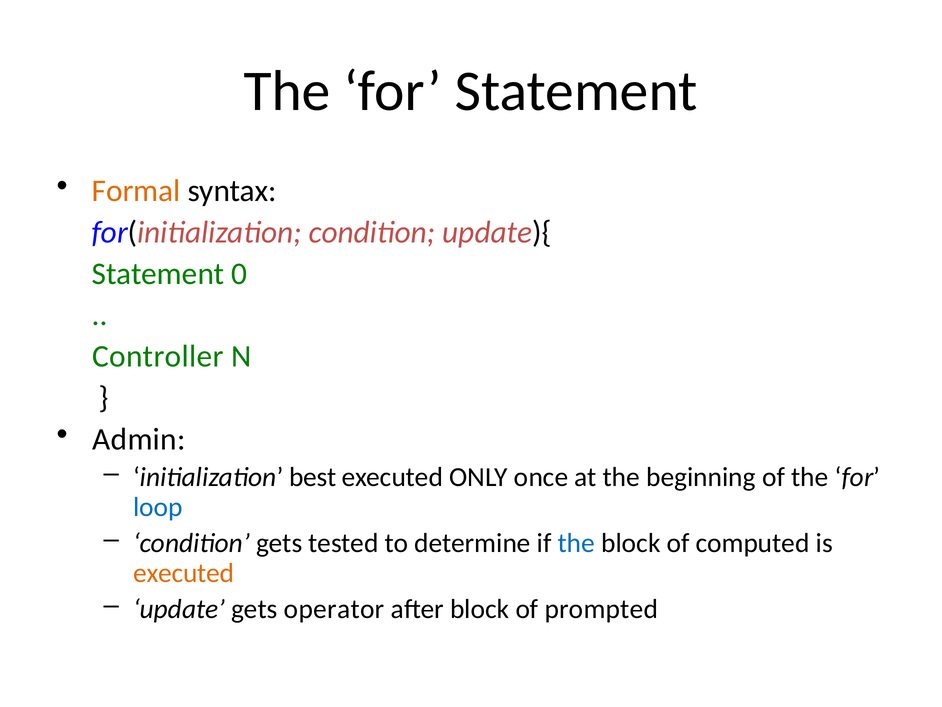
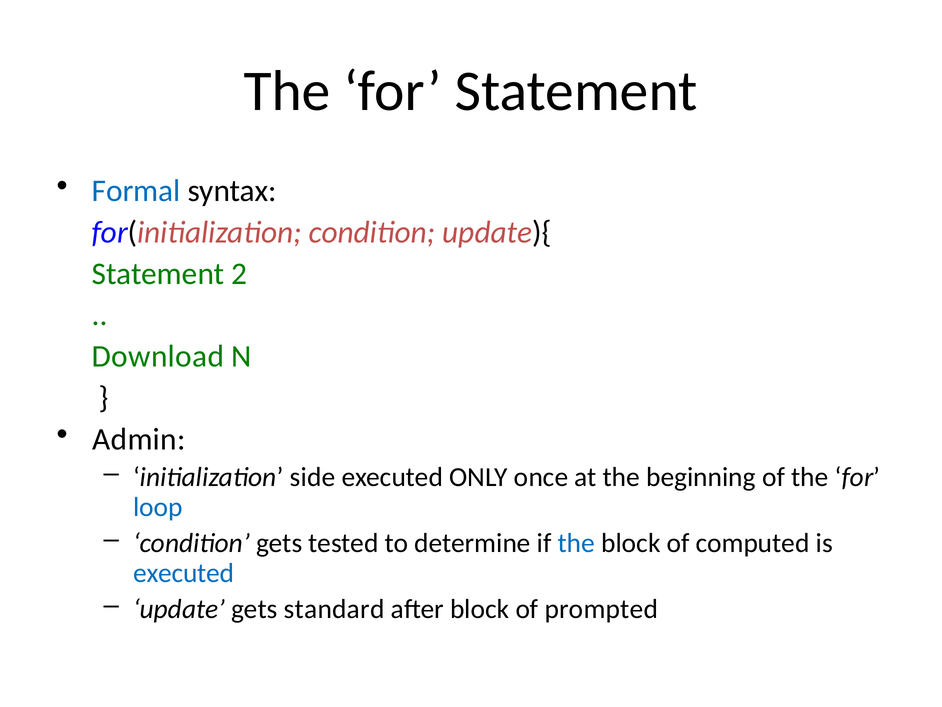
Formal colour: orange -> blue (136, 191)
0: 0 -> 2 (239, 273)
Controller: Controller -> Download (158, 356)
best: best -> side (312, 477)
executed colour: orange -> blue (184, 573)
operator: operator -> standard (334, 609)
